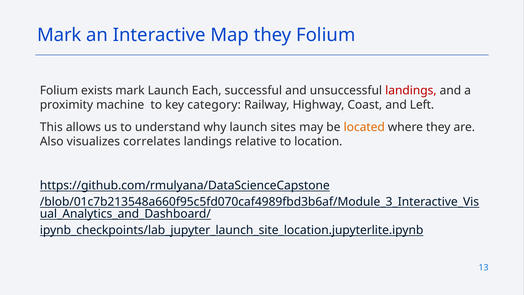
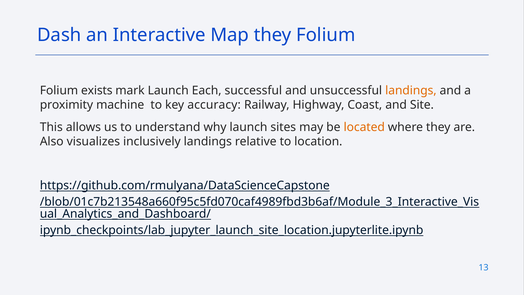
Mark: Mark -> Dash (59, 35)
landings colour: red -> orange (411, 91)
category: category -> accuracy (214, 105)
Left: Left -> Site (422, 105)
correlates: correlates -> inclusively (152, 141)
